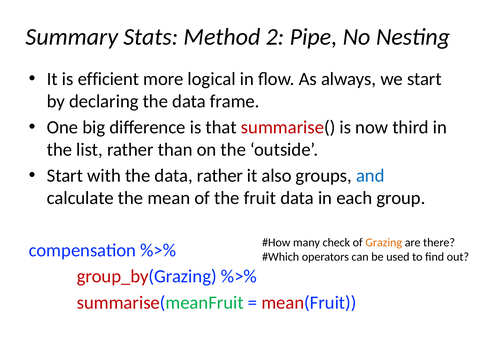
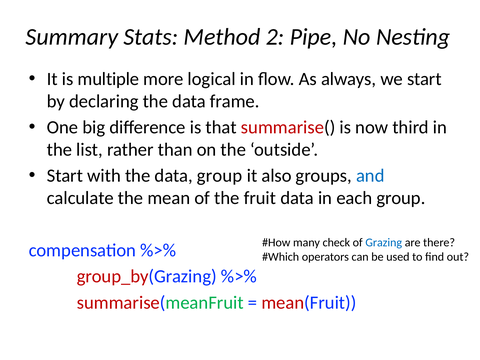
efficient: efficient -> multiple (108, 79)
data rather: rather -> group (220, 176)
Grazing colour: orange -> blue (384, 242)
